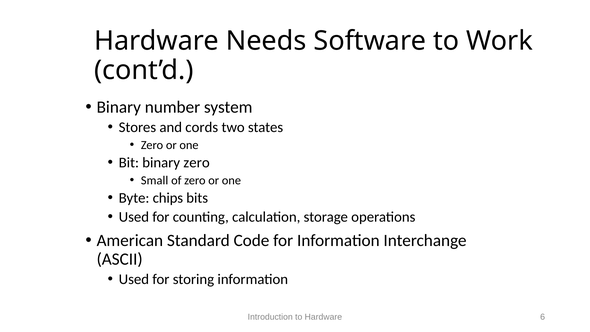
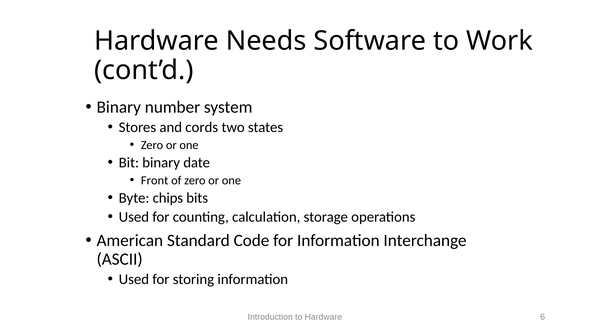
binary zero: zero -> date (197, 163)
Small: Small -> Front (155, 180)
